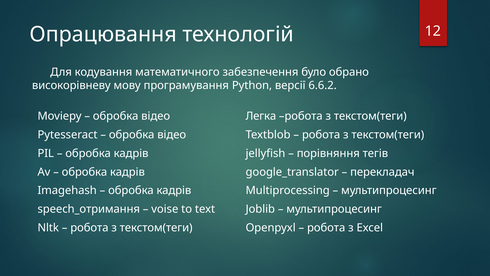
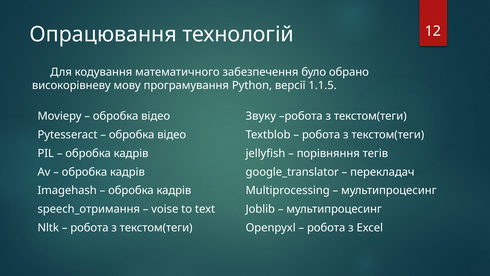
6.6.2: 6.6.2 -> 1.1.5 (323, 85)
Легка: Легка -> Звуку (261, 116)
